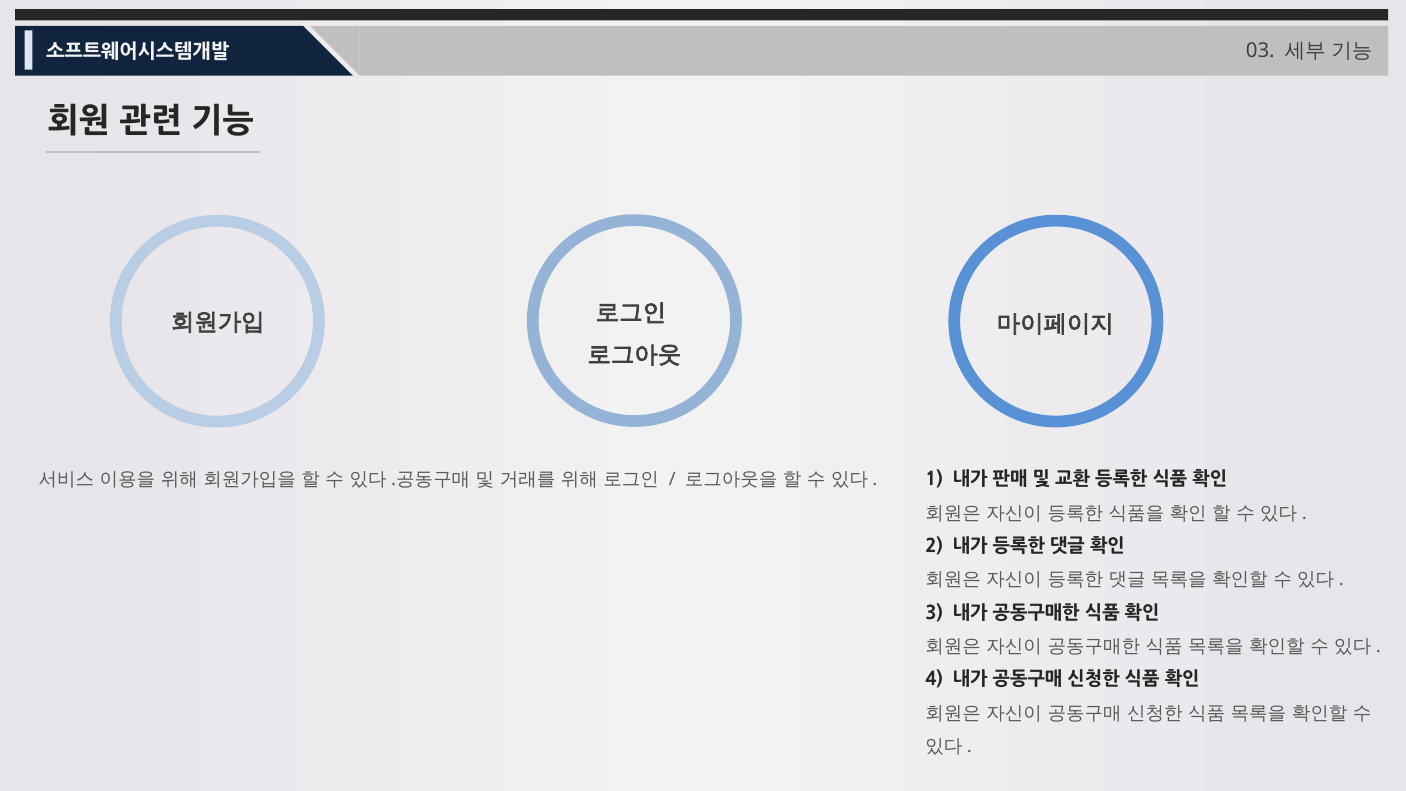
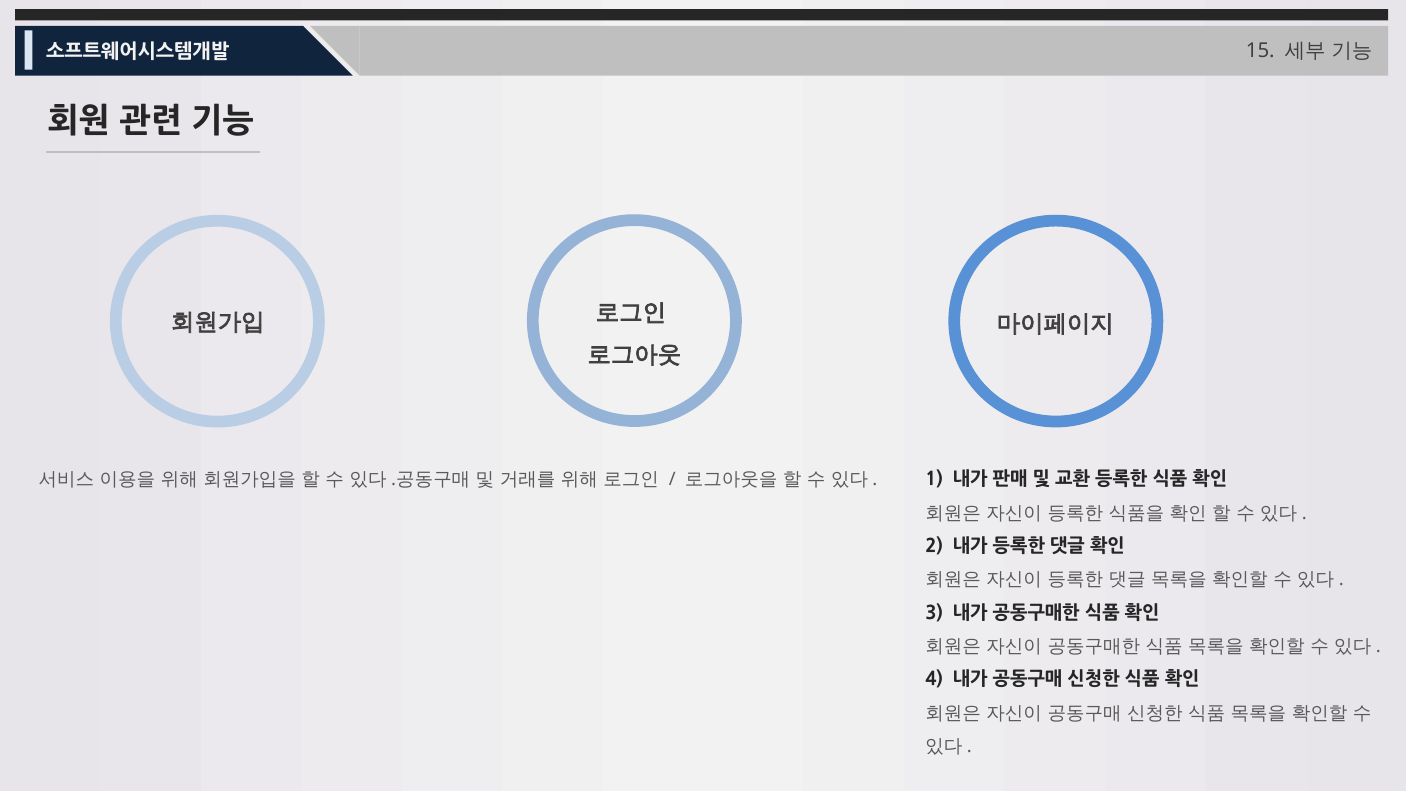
03: 03 -> 15 (1260, 51)
